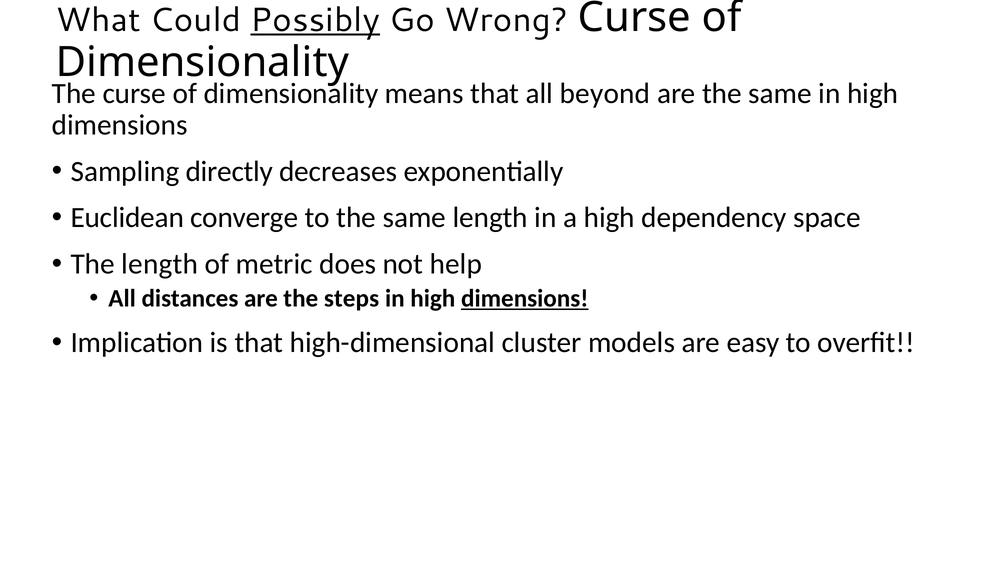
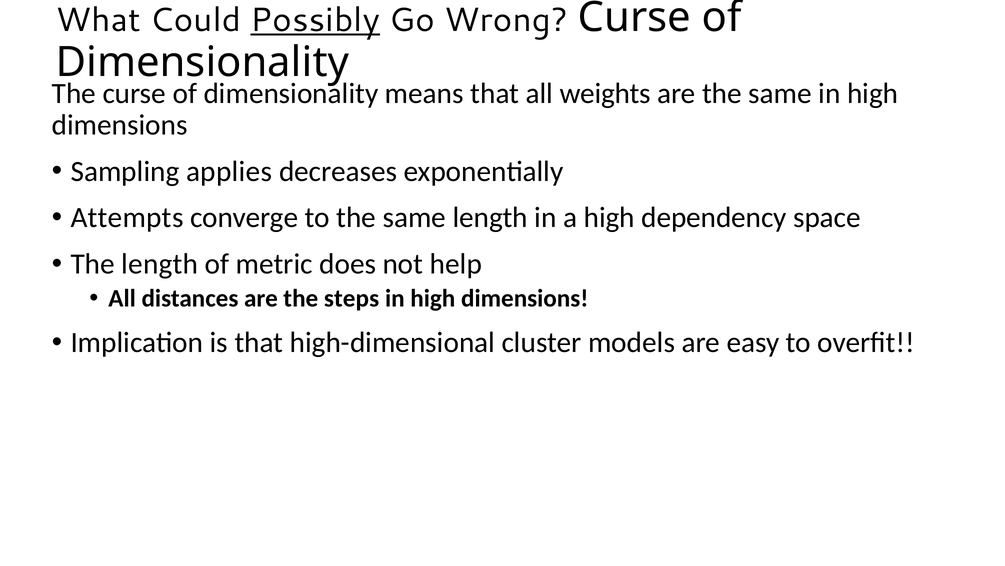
beyond: beyond -> weights (605, 93)
directly: directly -> applies (229, 171)
Euclidean: Euclidean -> Attempts (127, 217)
dimensions underline: present -> none (525, 298)
